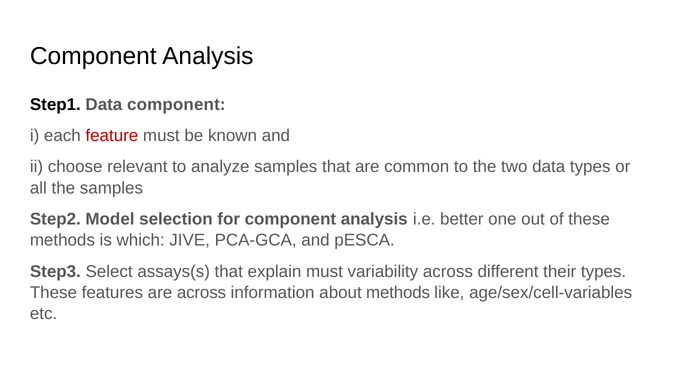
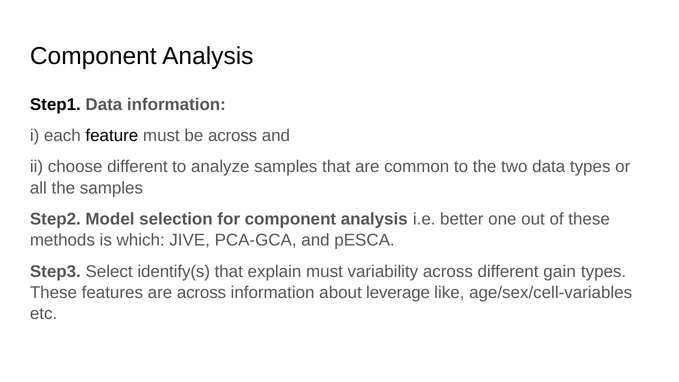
Data component: component -> information (176, 104)
feature colour: red -> black (112, 136)
be known: known -> across (233, 136)
choose relevant: relevant -> different (137, 167)
assays(s: assays(s -> identify(s (174, 271)
their: their -> gain (560, 271)
about methods: methods -> leverage (398, 293)
